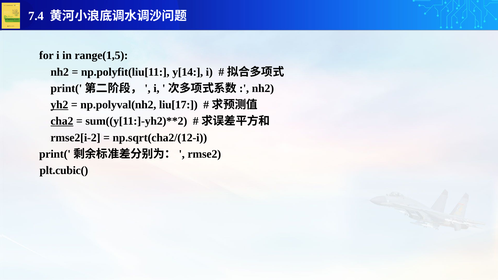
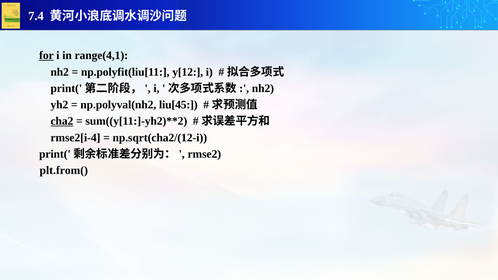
for underline: none -> present (46, 56)
range(1,5: range(1,5 -> range(4,1 (101, 56)
y[14: y[14 -> y[12 (188, 72)
yh2 underline: present -> none (59, 105)
liu[17: liu[17 -> liu[45 (178, 105)
rmse2[i-2: rmse2[i-2 -> rmse2[i-4 (75, 138)
plt.cubic(: plt.cubic( -> plt.from( (64, 171)
